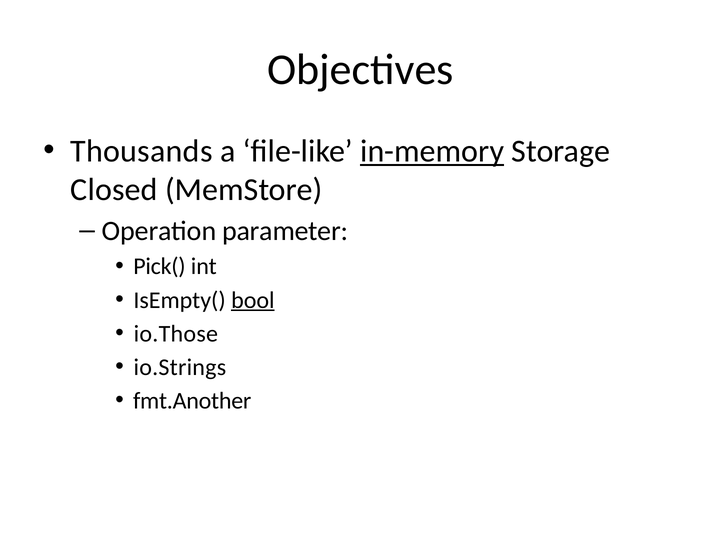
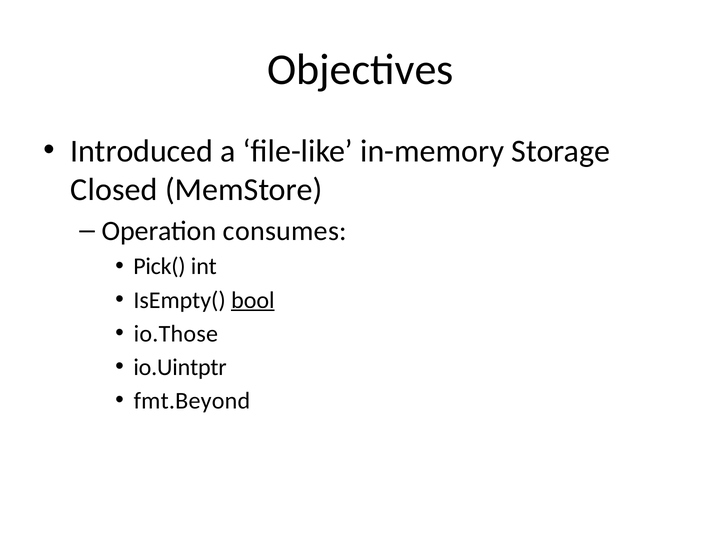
Thousands: Thousands -> Introduced (142, 151)
in-memory underline: present -> none (432, 151)
parameter: parameter -> consumes (285, 231)
io.Strings: io.Strings -> io.Uintptr (180, 368)
fmt.Another: fmt.Another -> fmt.Beyond (192, 401)
